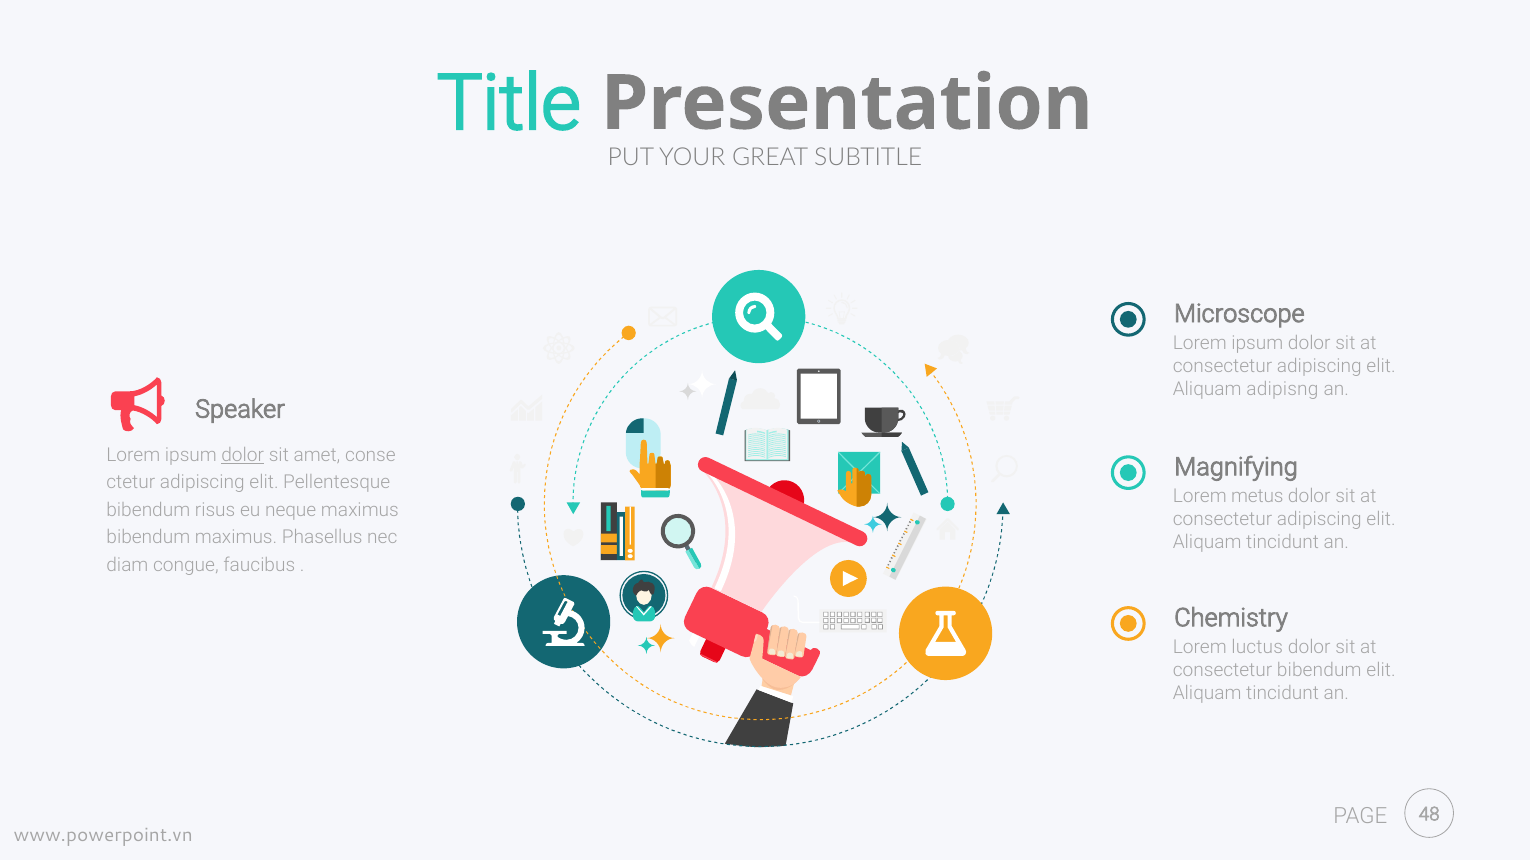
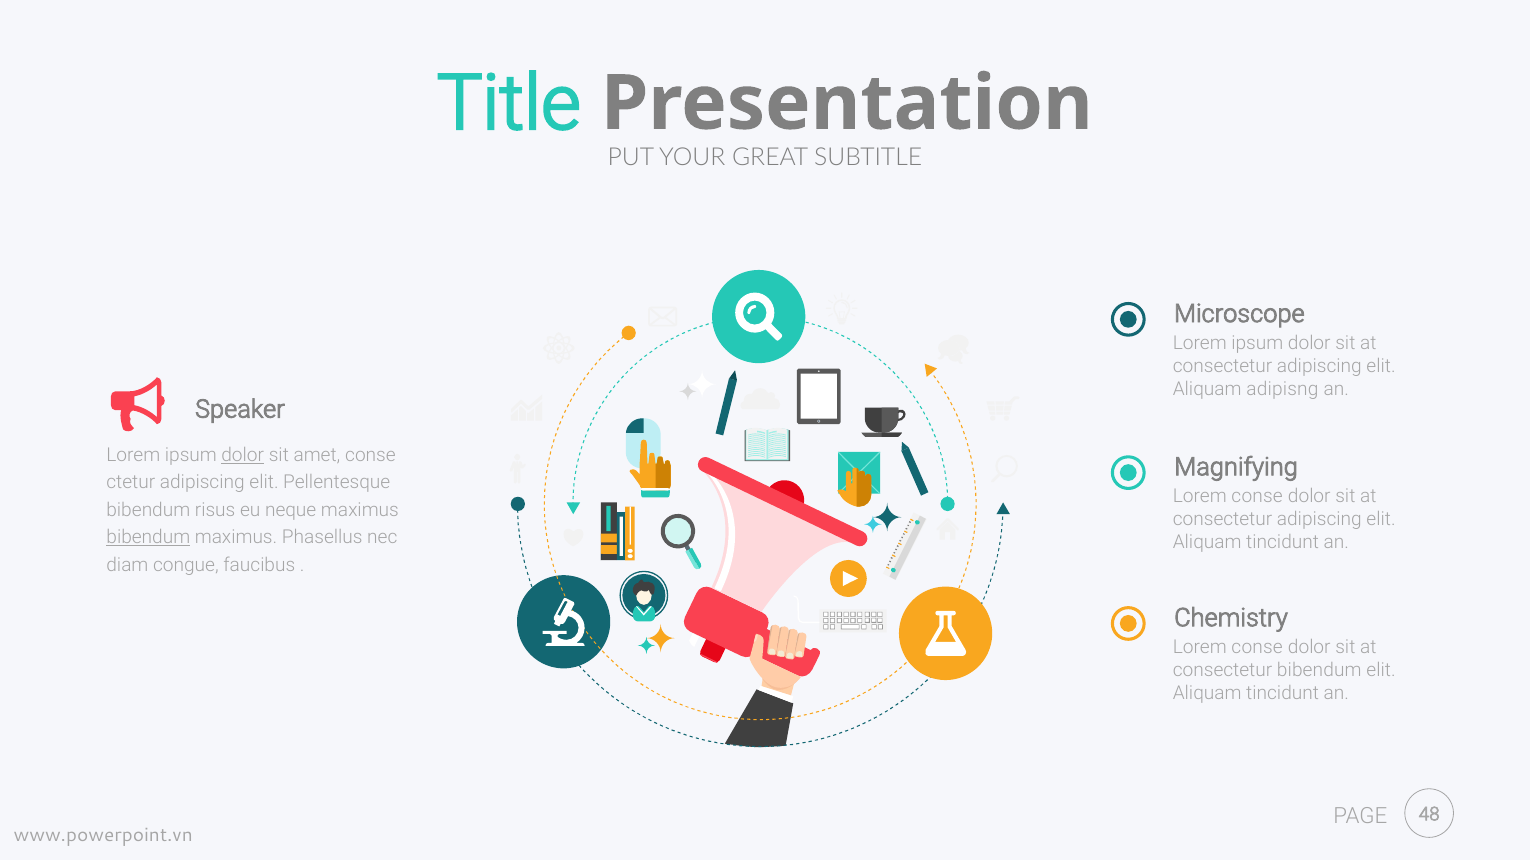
metus: metus -> conse (1257, 497)
bibendum underline: none -> present (148, 538)
luctus: luctus -> conse (1257, 648)
